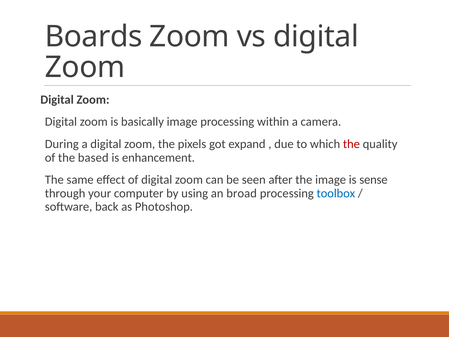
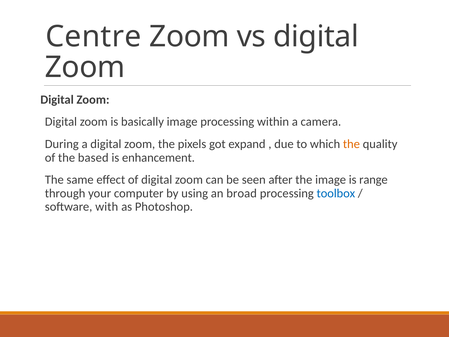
Boards: Boards -> Centre (93, 37)
the colour: red -> orange (351, 144)
sense: sense -> range (373, 180)
back: back -> with (107, 207)
